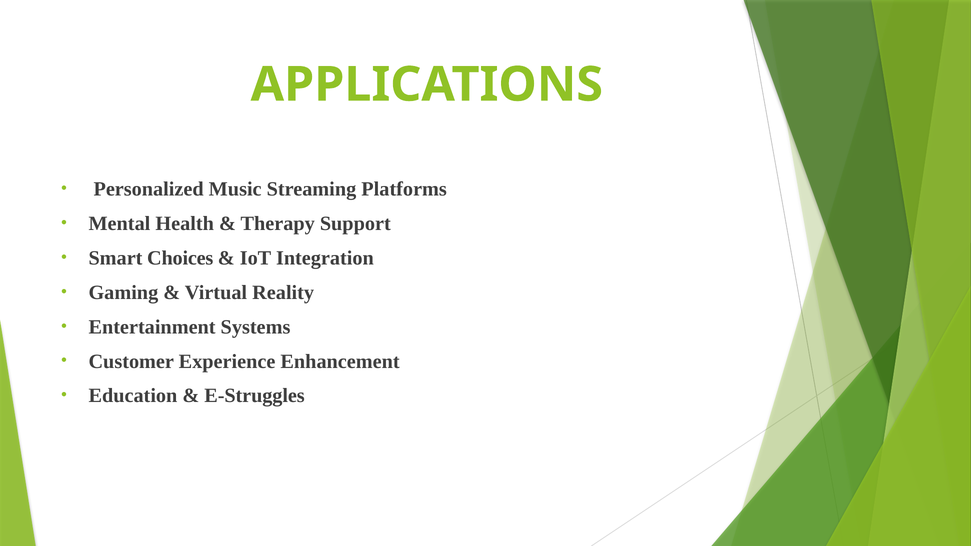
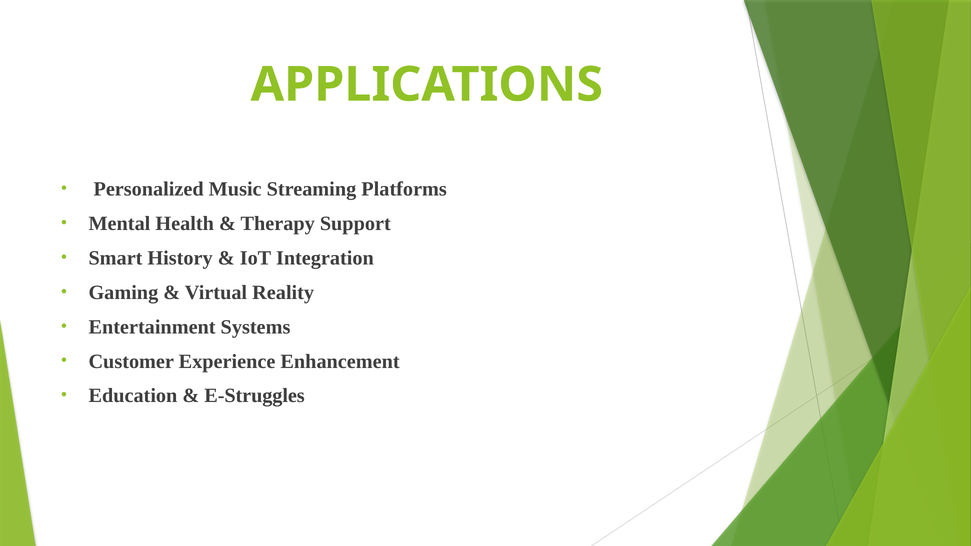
Choices: Choices -> History (180, 258)
